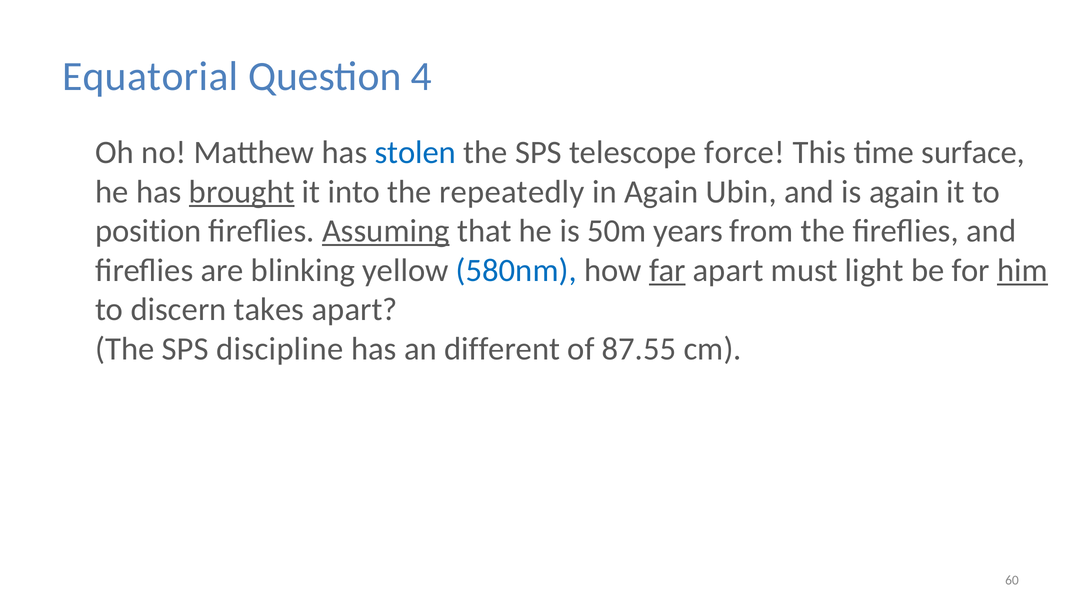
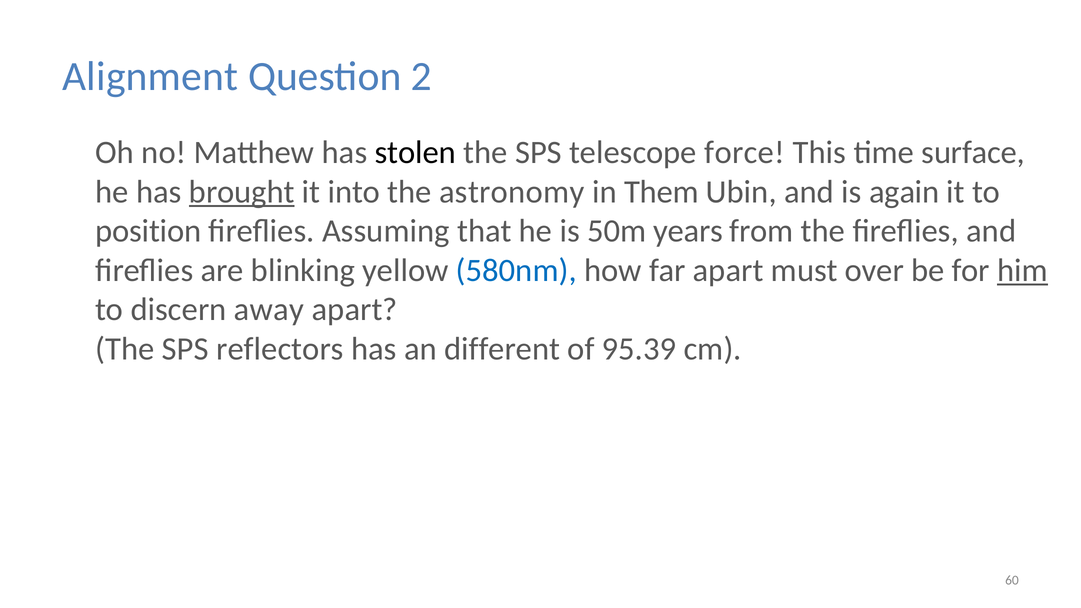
Equatorial: Equatorial -> Alignment (150, 77)
4: 4 -> 2 (421, 77)
stolen colour: blue -> black (415, 153)
repeatedly: repeatedly -> astronomy (512, 192)
in Again: Again -> Them (661, 192)
Assuming underline: present -> none (386, 231)
far underline: present -> none (667, 270)
light: light -> over (874, 270)
takes: takes -> away (269, 310)
discipline: discipline -> reflectors (280, 349)
87.55: 87.55 -> 95.39 (639, 349)
